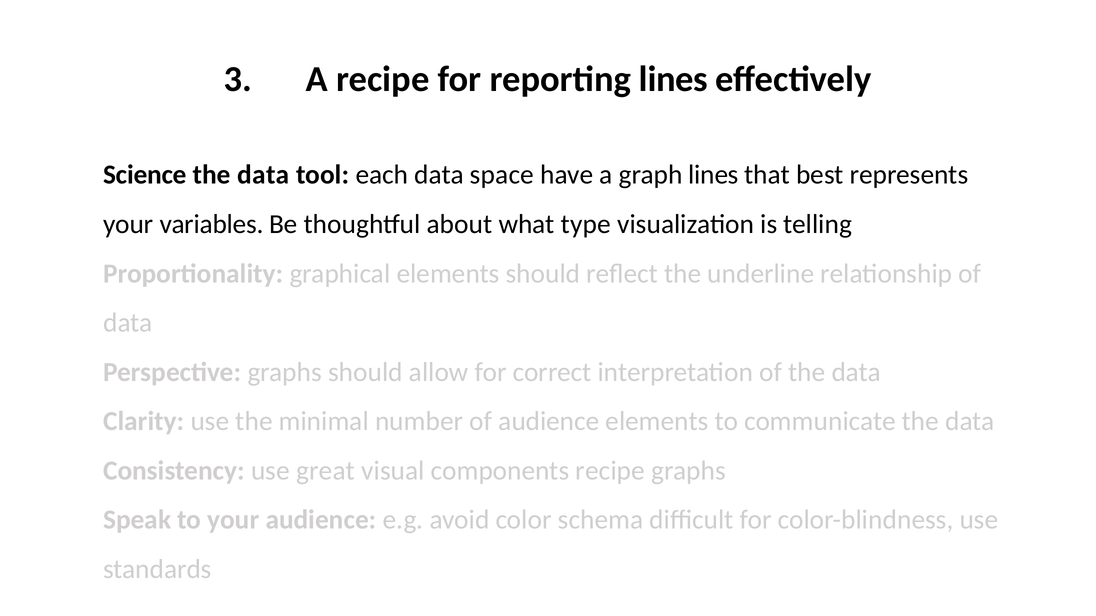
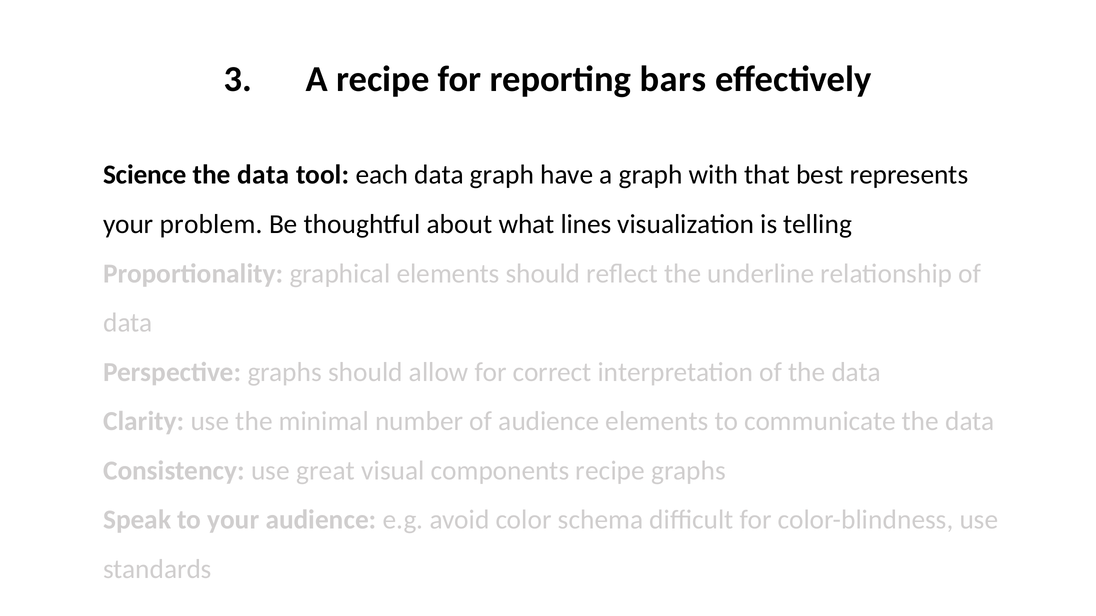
reporting lines: lines -> bars (673, 79)
data space: space -> graph (502, 175)
graph lines: lines -> with (713, 175)
variables: variables -> problem (211, 224)
type: type -> lines (586, 224)
